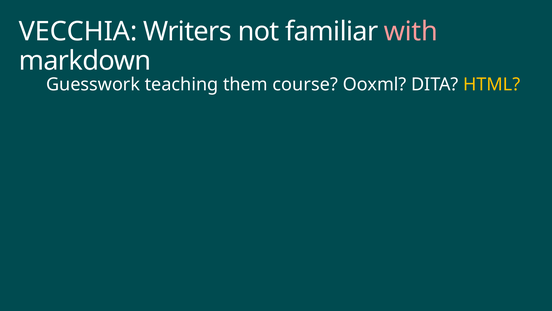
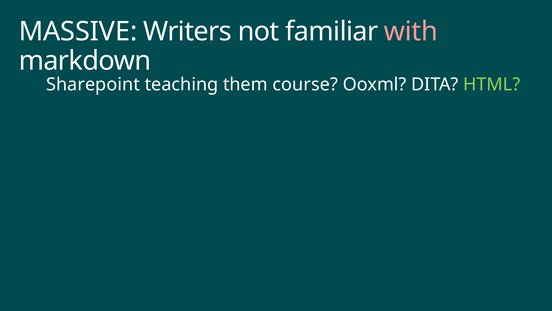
VECCHIA: VECCHIA -> MASSIVE (78, 32)
Guesswork: Guesswork -> Sharepoint (93, 84)
HTML colour: yellow -> light green (492, 84)
